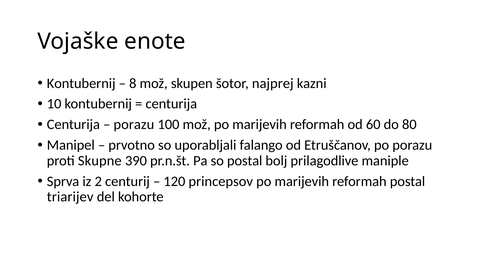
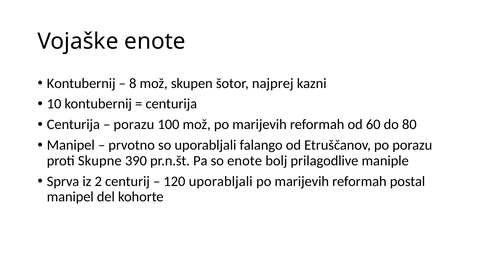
so postal: postal -> enote (245, 161)
120 princepsov: princepsov -> uporabljali (221, 182)
triarijev: triarijev -> manipel (70, 197)
